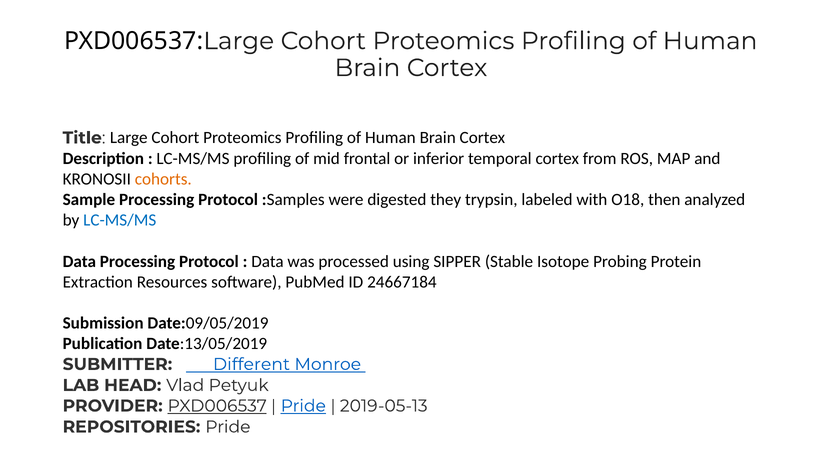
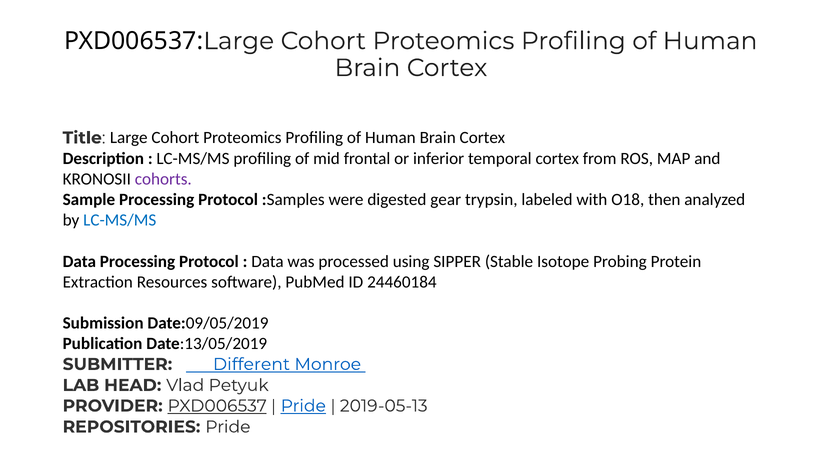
cohorts colour: orange -> purple (163, 179)
they: they -> gear (446, 199)
24667184: 24667184 -> 24460184 (402, 282)
